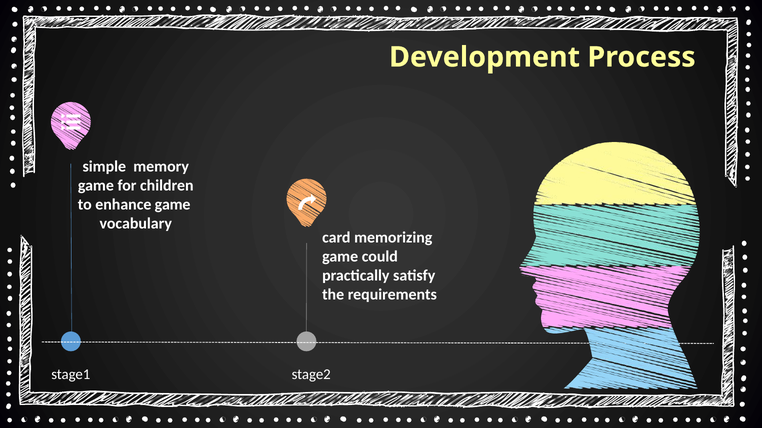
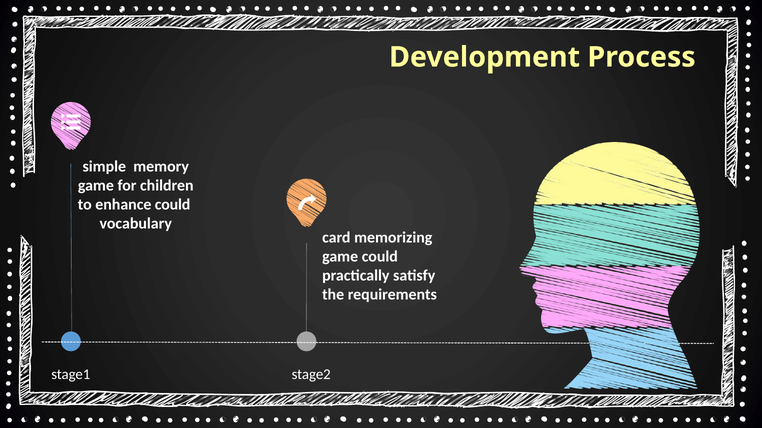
enhance game: game -> could (173, 205)
